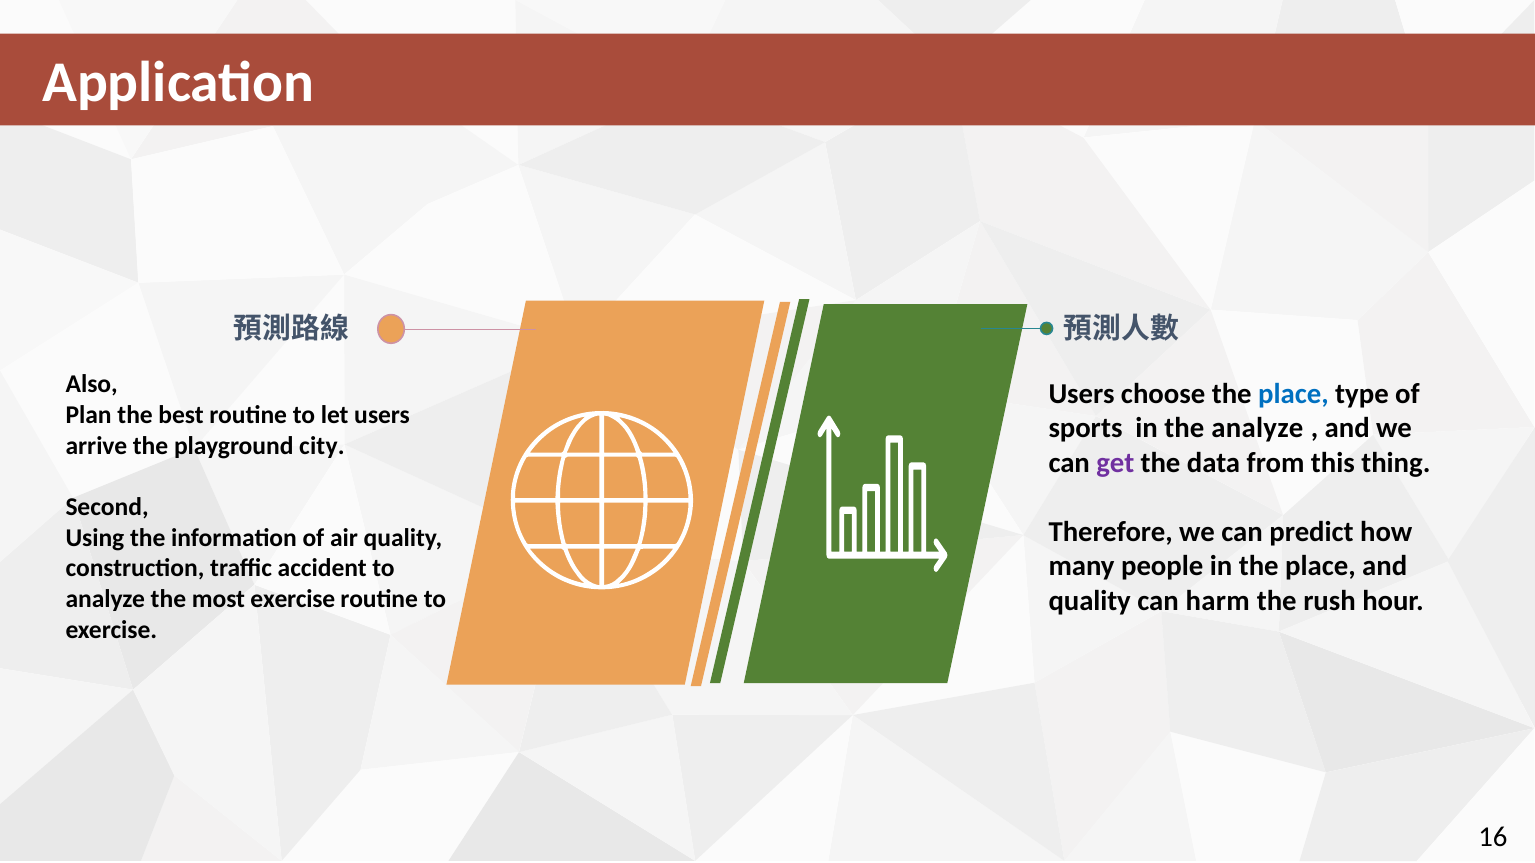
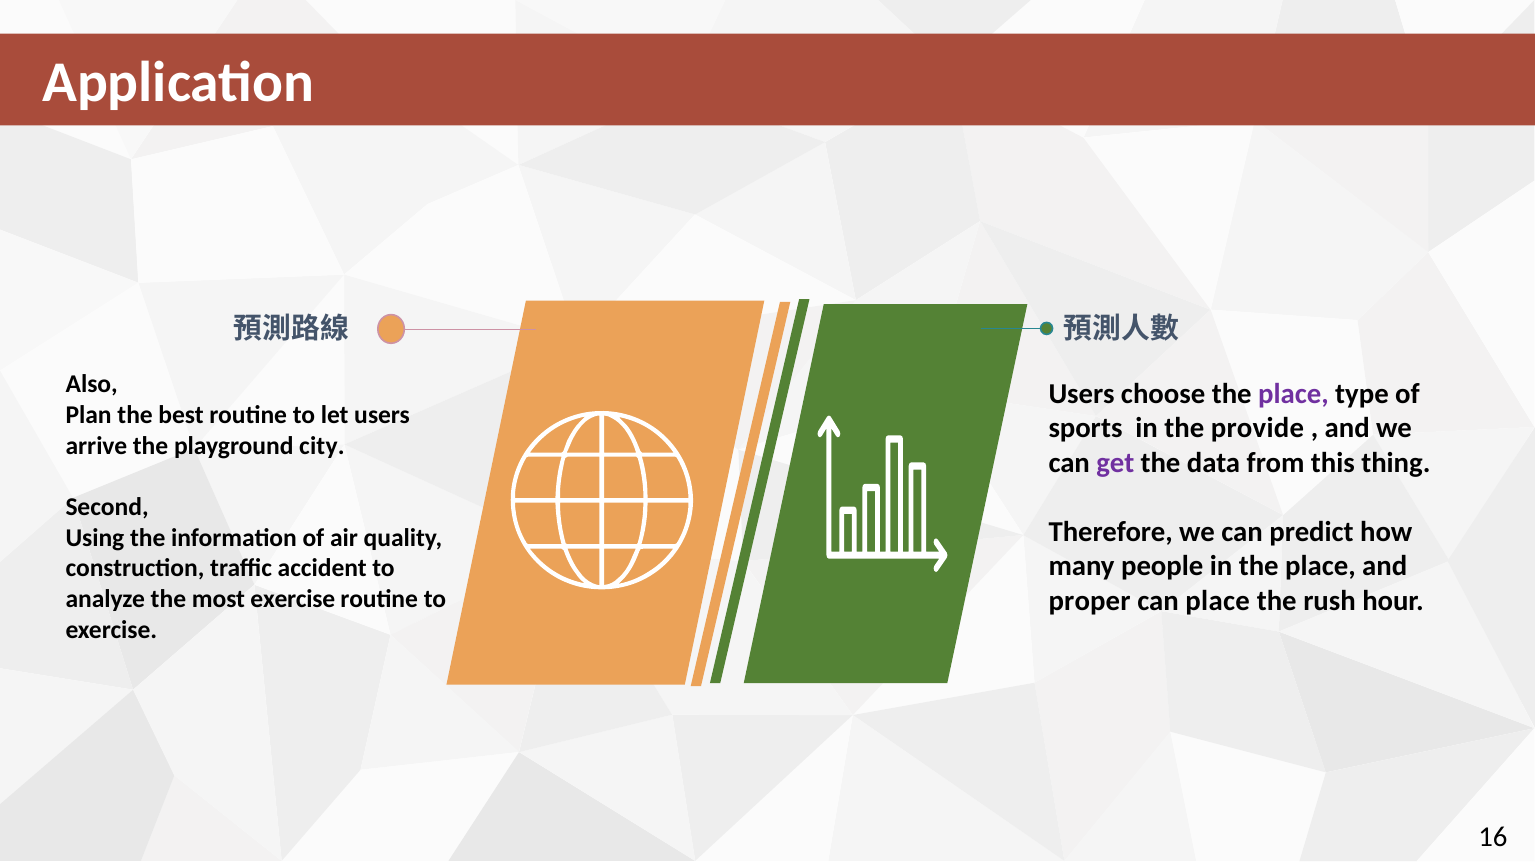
place colour: blue -> purple (1293, 394)
the analyze: analyze -> provide (1257, 428)
quality: quality -> proper (1090, 601)
can harm: harm -> place (1218, 601)
